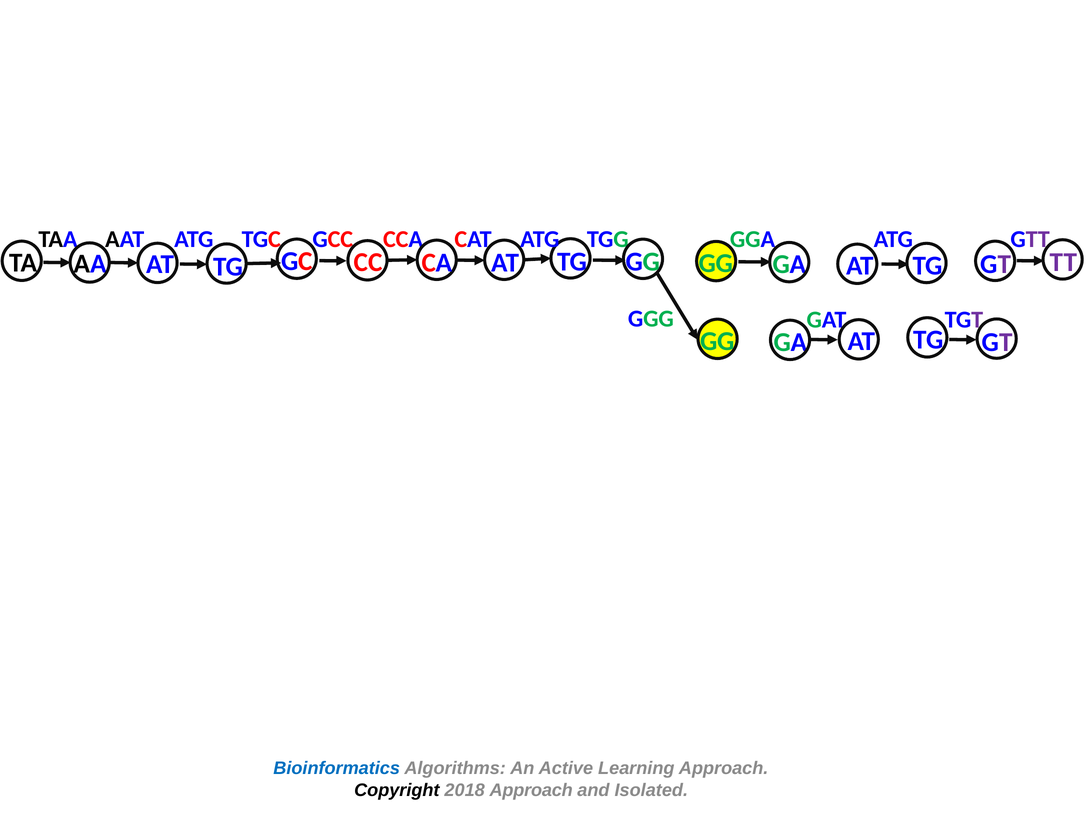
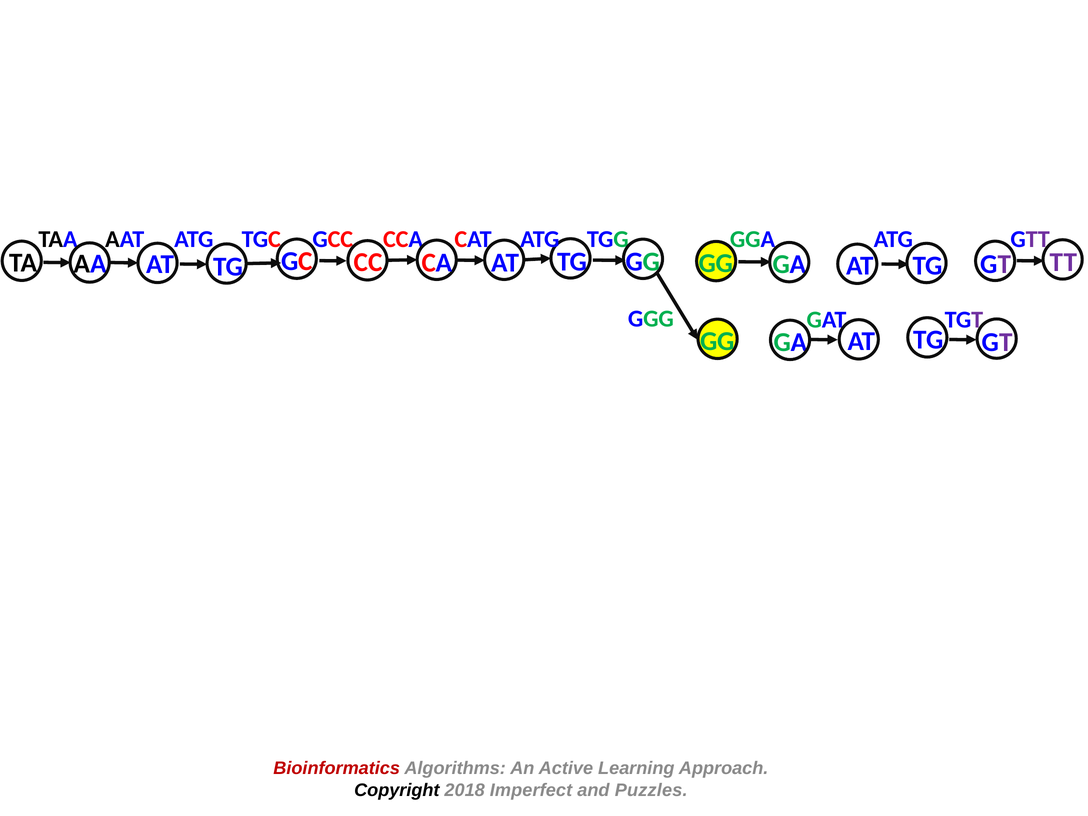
Bioinformatics colour: blue -> red (337, 768)
2018 Approach: Approach -> Imperfect (531, 790)
Isolated: Isolated -> Puzzles (651, 790)
